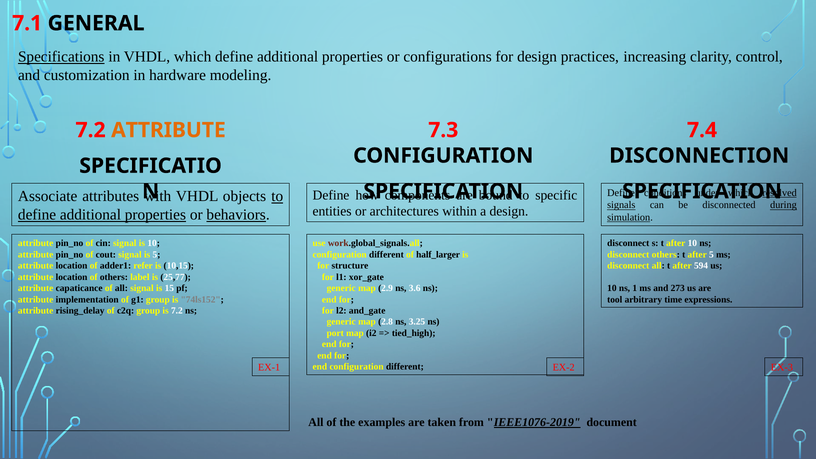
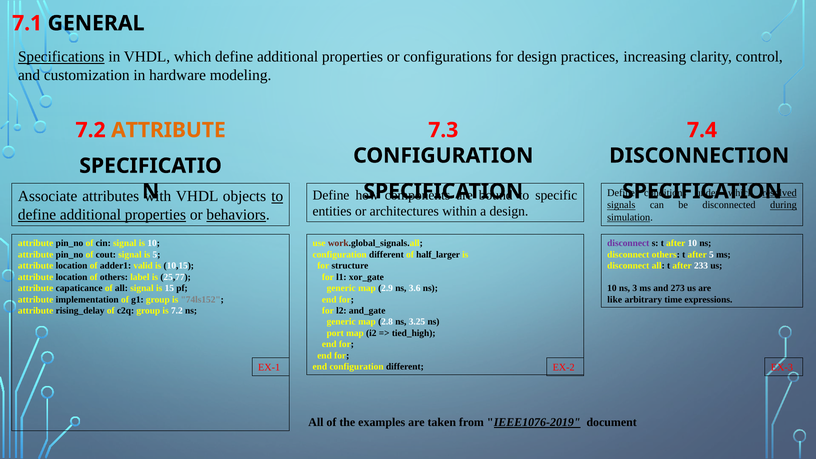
disconnect colour: black -> purple (628, 243)
refer: refer -> valid (143, 266)
594: 594 -> 233 (701, 266)
1: 1 -> 3 (635, 288)
tool: tool -> like (615, 299)
